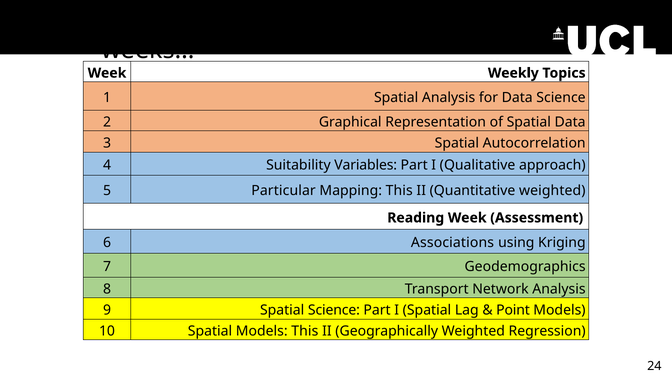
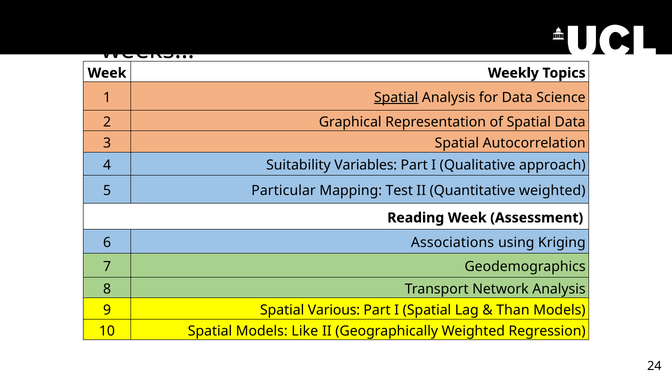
Spatial underline: none -> present (396, 98)
Mapping This: This -> Test (399, 191)
Spatial Science: Science -> Various (334, 310)
Point: Point -> Than (513, 310)
Models This: This -> Like (305, 331)
